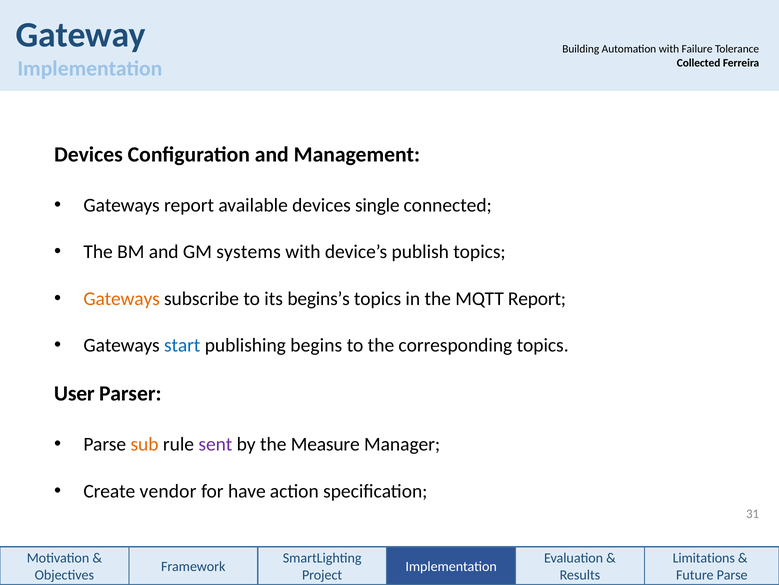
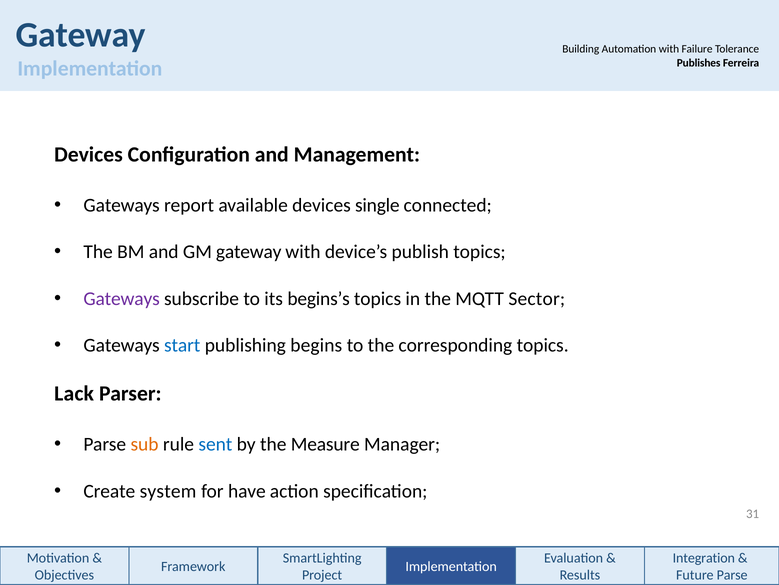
Collected: Collected -> Publishes (699, 63)
GM systems: systems -> gateway (249, 252)
Gateways colour: orange -> purple (122, 298)
MQTT Report: Report -> Sector (537, 298)
User: User -> Lack (74, 393)
sent colour: purple -> blue (215, 444)
vendor: vendor -> system (168, 491)
Limitations: Limitations -> Integration (704, 557)
